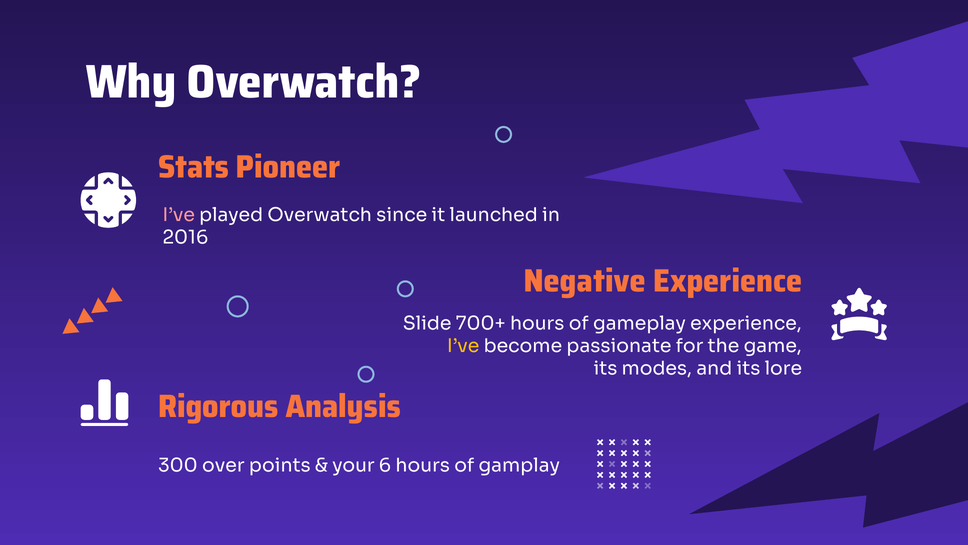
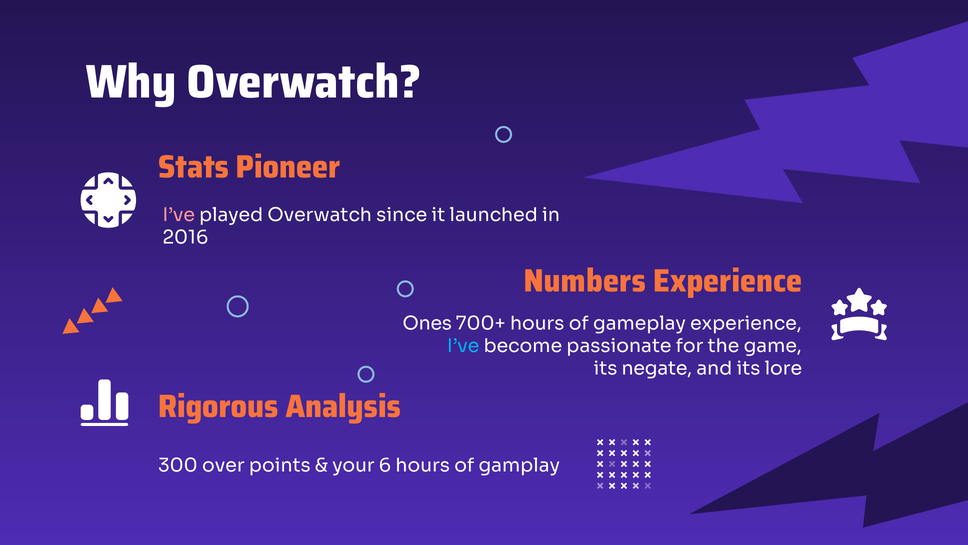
Negative: Negative -> Numbers (585, 281)
Slide: Slide -> Ones (427, 323)
I’ve colour: yellow -> light blue (463, 346)
modes: modes -> negate (657, 368)
